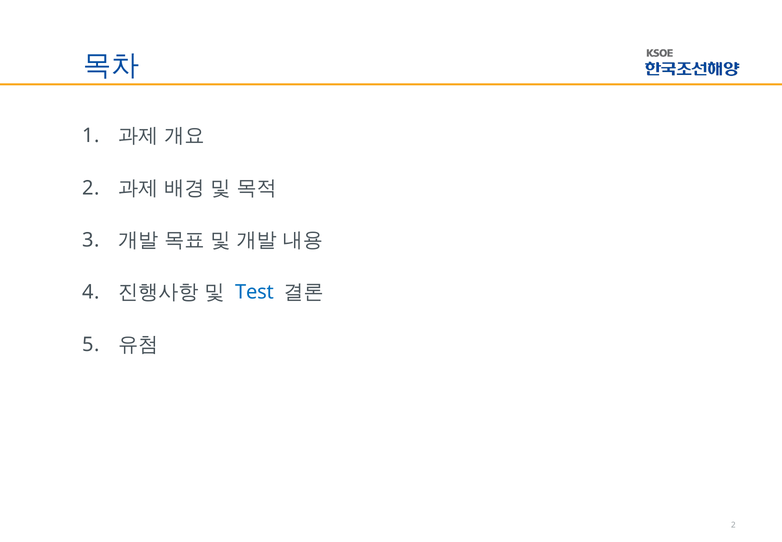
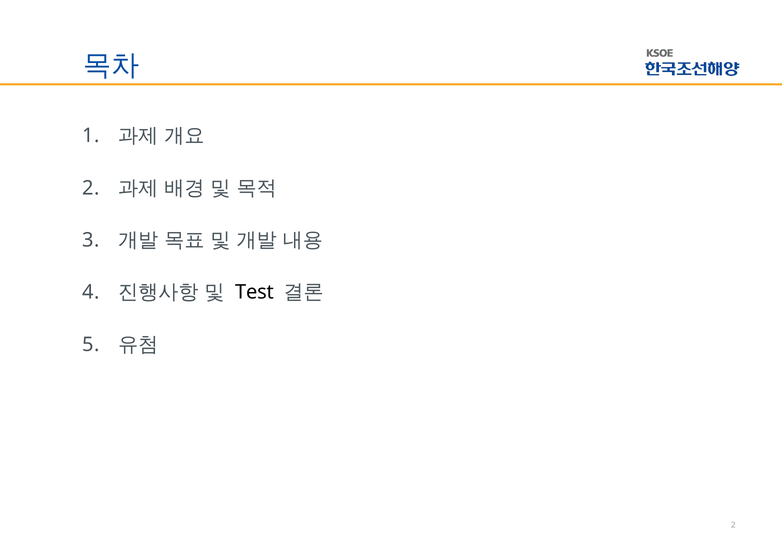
Test colour: blue -> black (254, 292)
